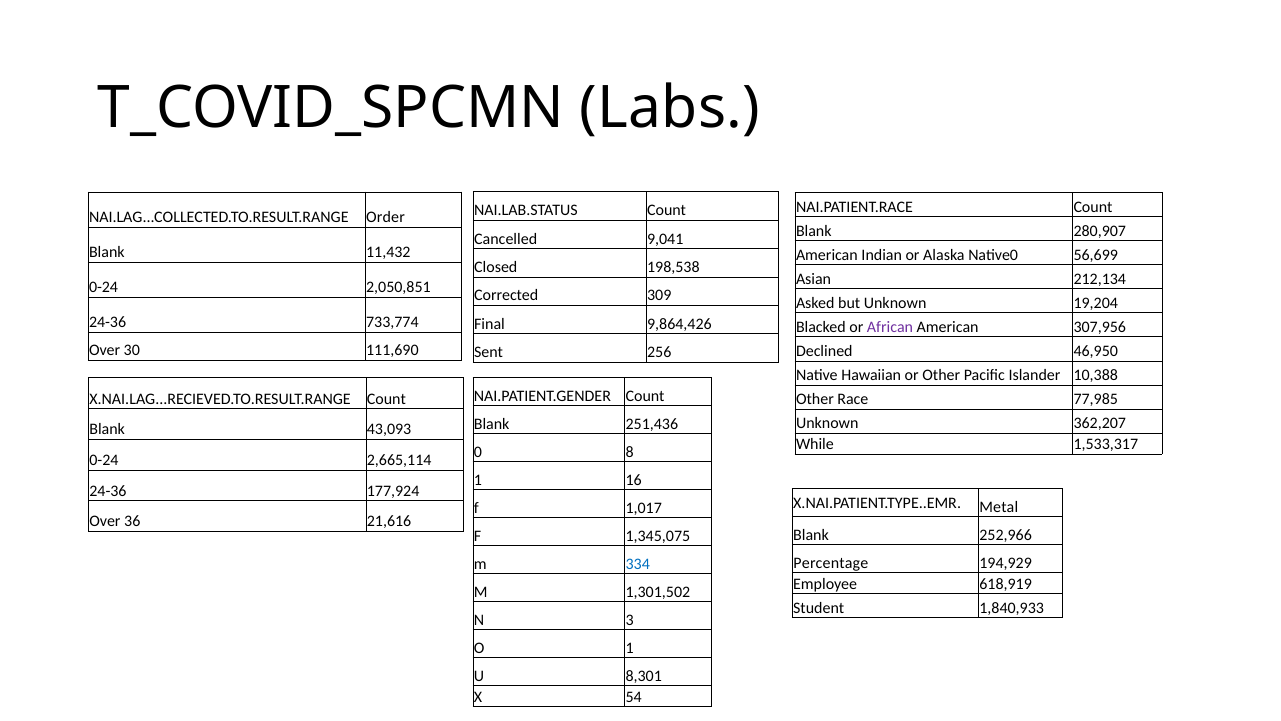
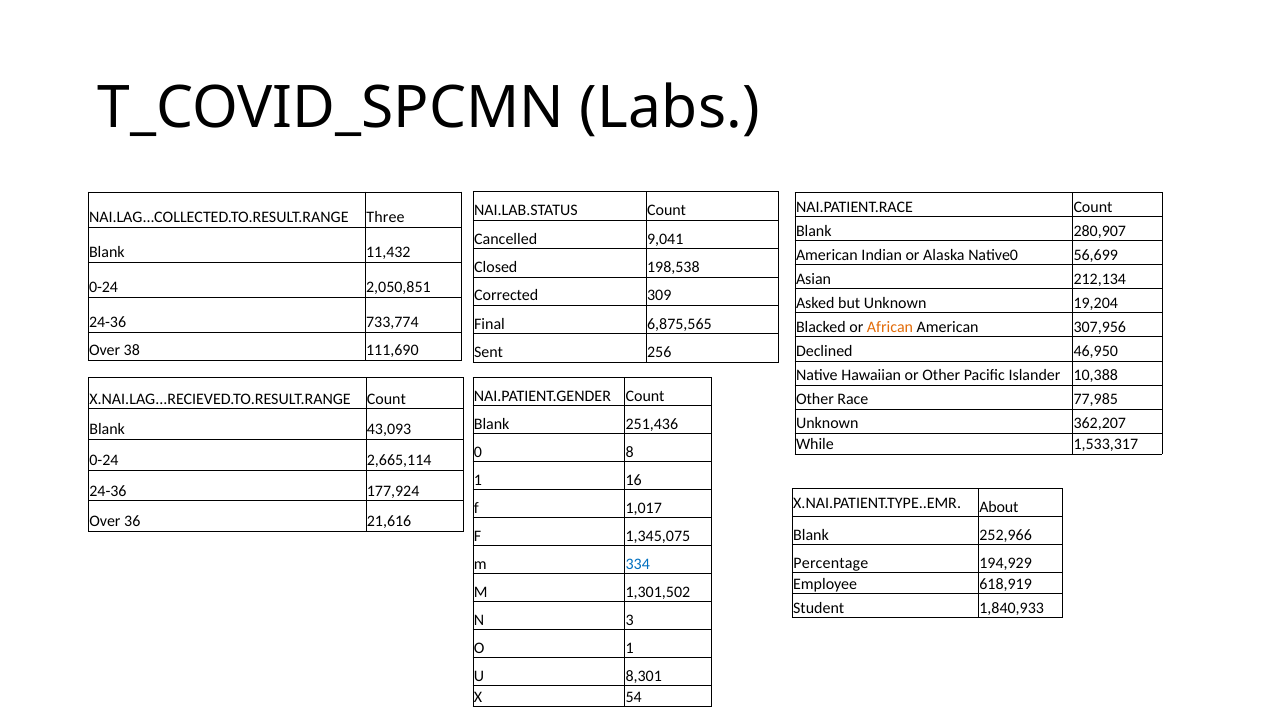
Order: Order -> Three (386, 217)
9,864,426: 9,864,426 -> 6,875,565 (679, 324)
African colour: purple -> orange (890, 327)
30: 30 -> 38 (132, 350)
Metal: Metal -> About (999, 507)
